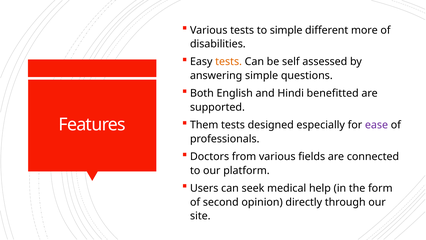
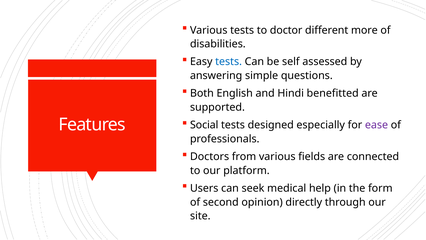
to simple: simple -> doctor (286, 30)
tests colour: orange -> blue (229, 62)
Them: Them -> Social (204, 125)
